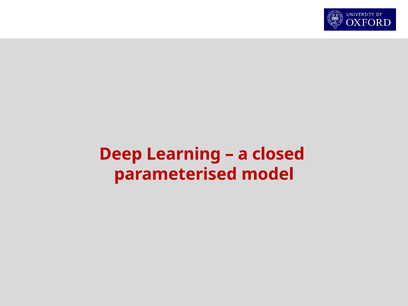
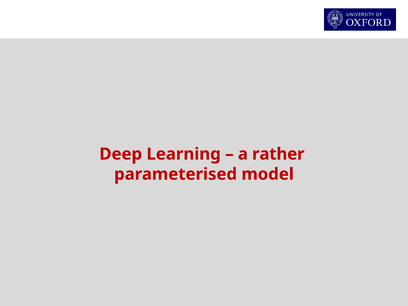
closed: closed -> rather (278, 154)
